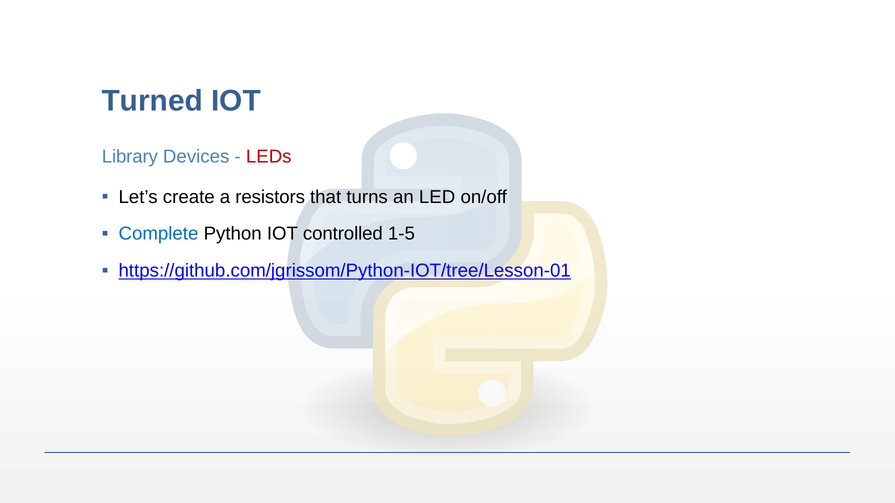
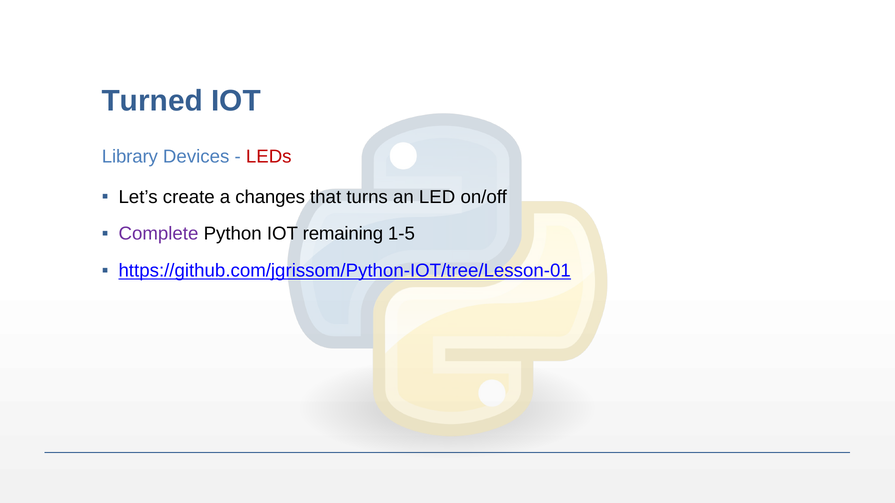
resistors: resistors -> changes (270, 197)
Complete colour: blue -> purple (158, 234)
controlled: controlled -> remaining (343, 234)
